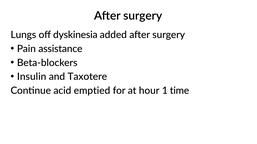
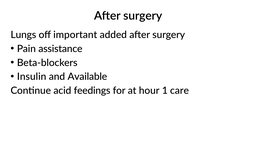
dyskinesia: dyskinesia -> important (75, 35)
Taxotere: Taxotere -> Available (87, 77)
emptied: emptied -> feedings (92, 91)
time: time -> care (179, 91)
